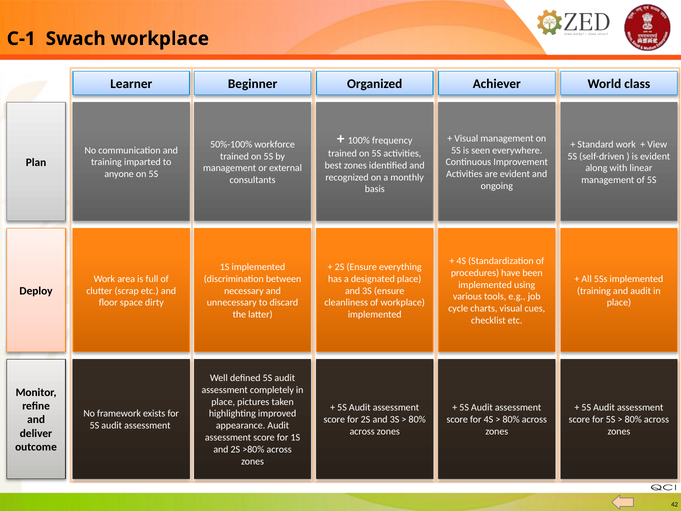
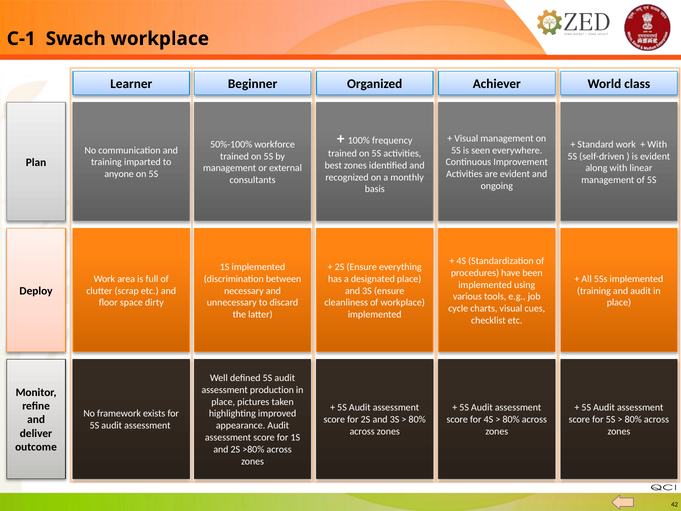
View: View -> With (657, 144)
completely: completely -> production (272, 390)
